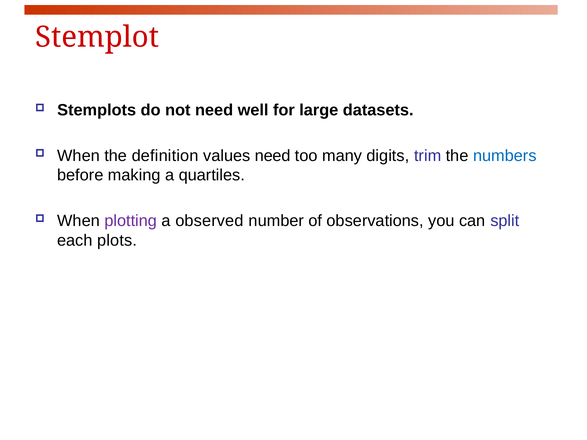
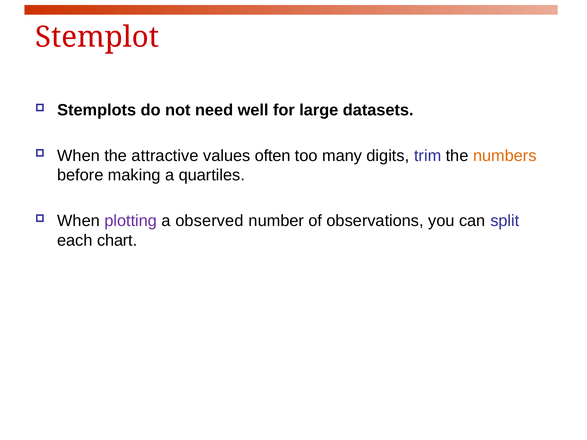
definition: definition -> attractive (165, 156)
values need: need -> often (273, 156)
numbers colour: blue -> orange (505, 156)
plots: plots -> chart (117, 241)
